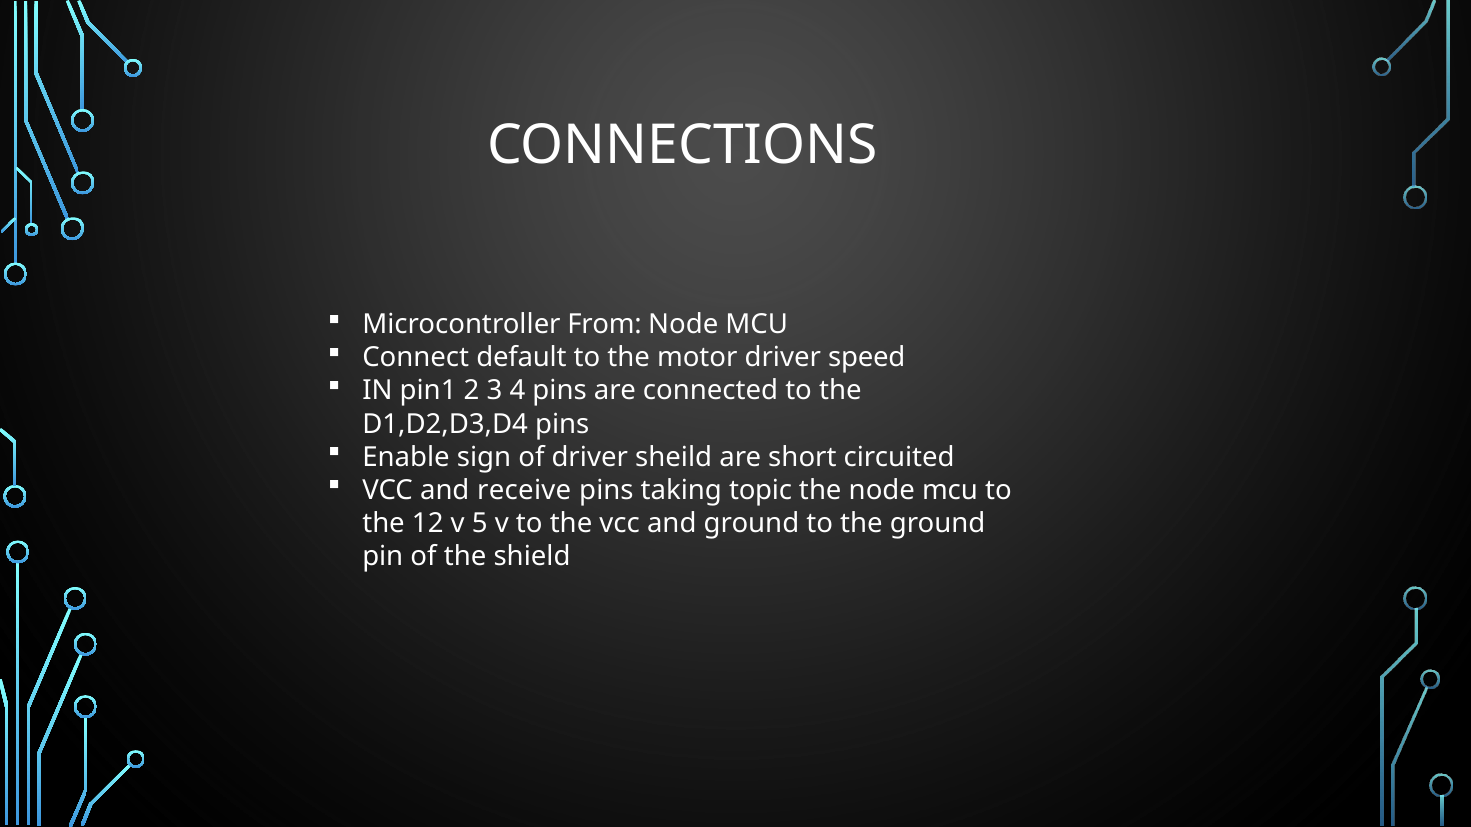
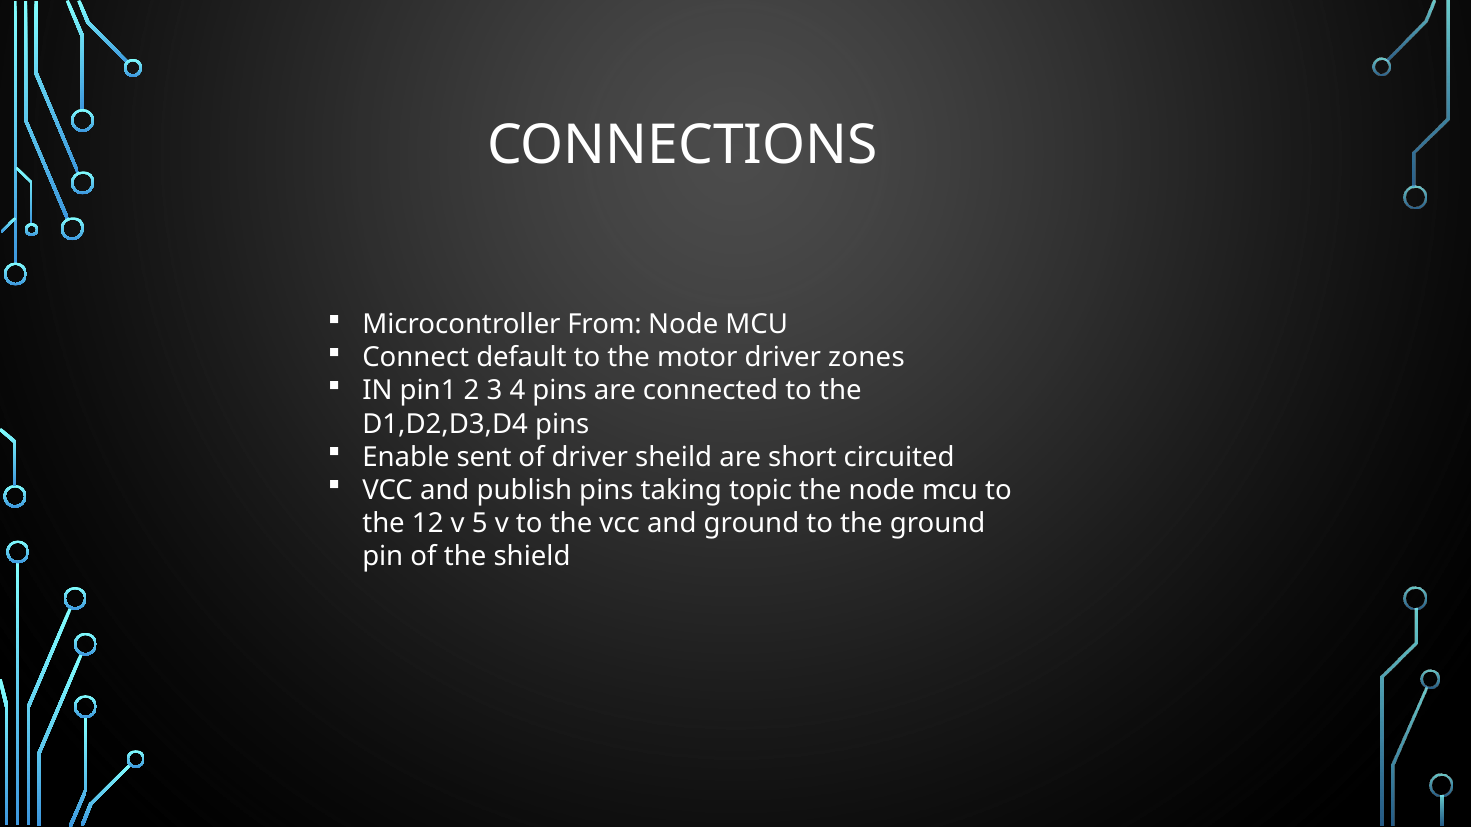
speed: speed -> zones (866, 358)
sign: sign -> sent (484, 457)
receive: receive -> publish (524, 490)
